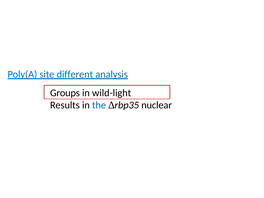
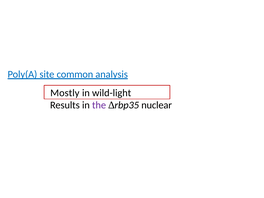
different: different -> common (75, 74)
Groups: Groups -> Mostly (65, 93)
the colour: blue -> purple (99, 105)
